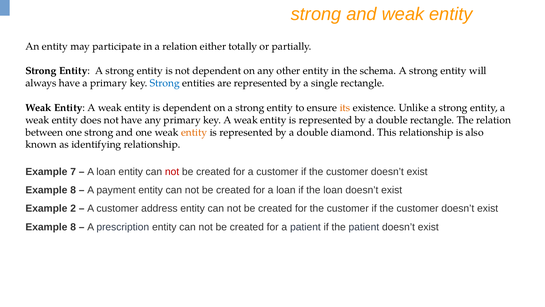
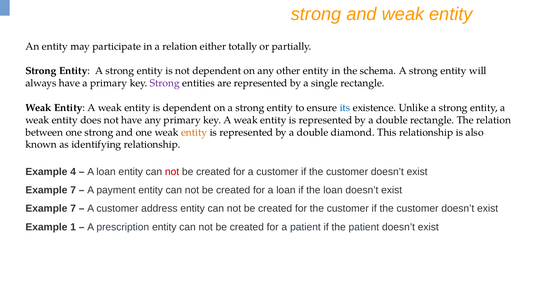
Strong colour: blue -> purple (165, 83)
its colour: orange -> blue (345, 108)
7: 7 -> 4 (73, 171)
8: 8 -> 7 (73, 190)
2: 2 -> 7 (73, 208)
8: 8 -> 1 (73, 227)
